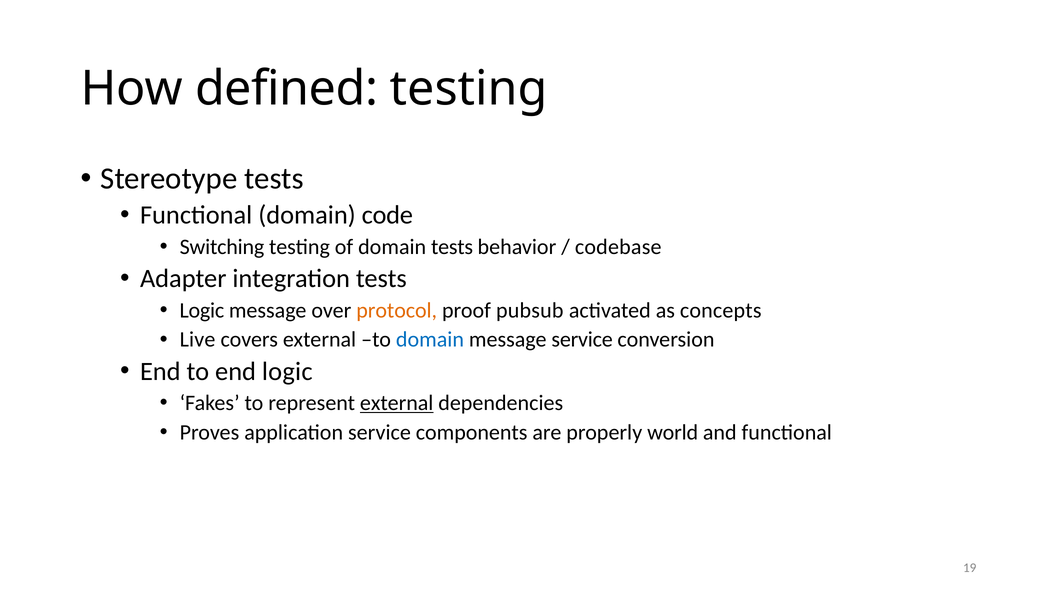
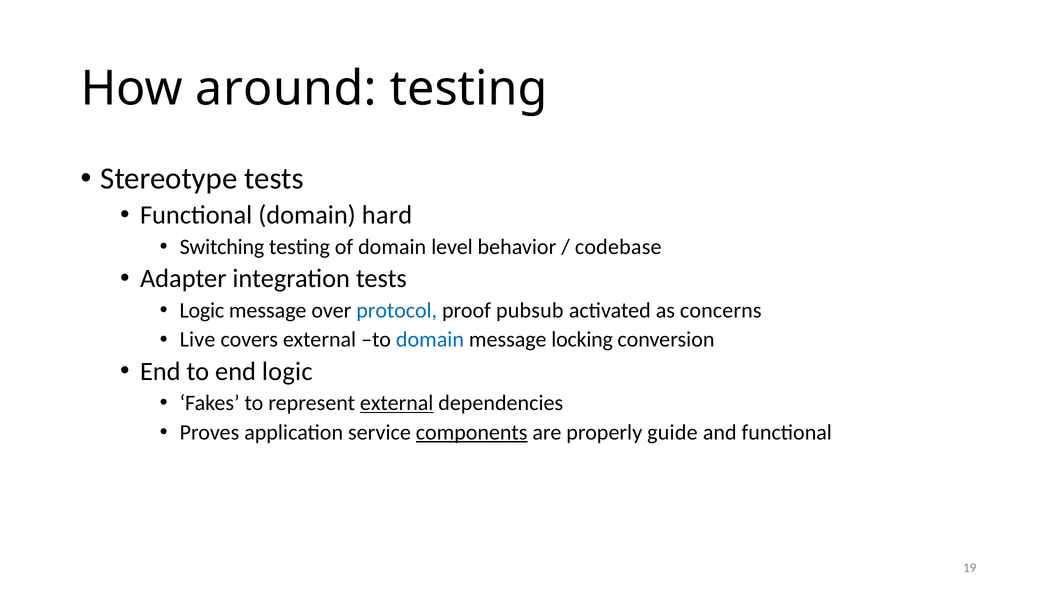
defined: defined -> around (286, 89)
code: code -> hard (387, 215)
domain tests: tests -> level (452, 247)
protocol colour: orange -> blue (397, 310)
concepts: concepts -> concerns (721, 310)
message service: service -> locking (582, 339)
components underline: none -> present (472, 432)
world: world -> guide (672, 432)
